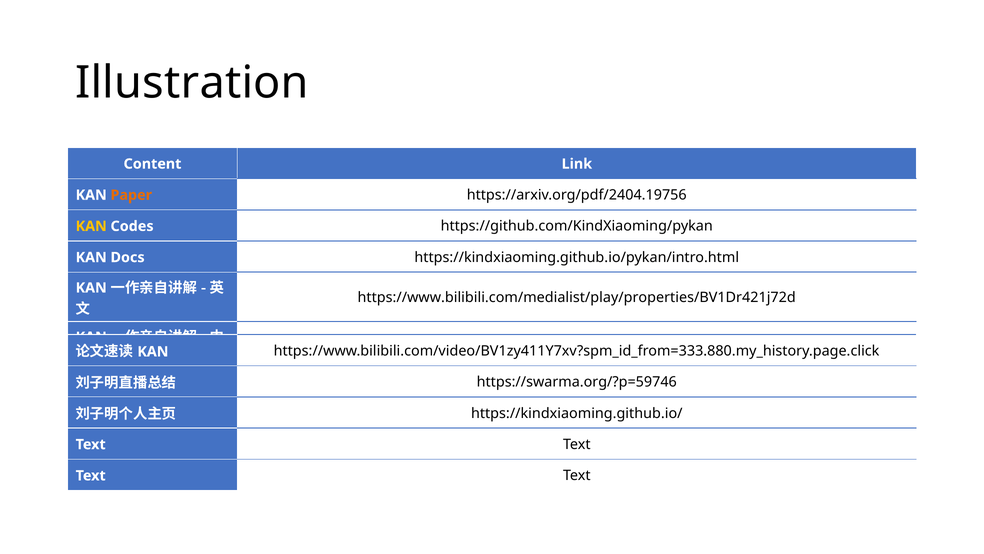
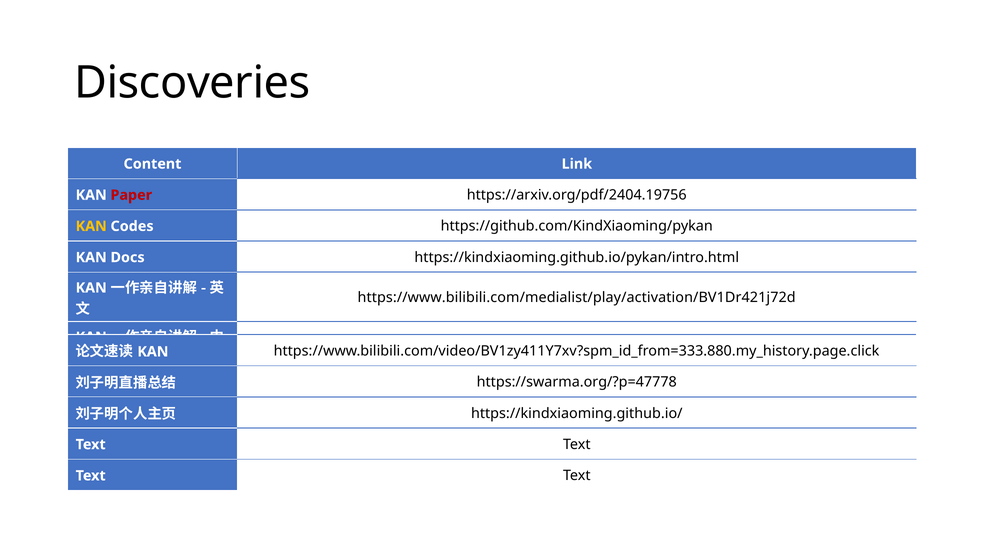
Illustration: Illustration -> Discoveries (192, 83)
Paper colour: orange -> red (131, 195)
https://www.bilibili.com/medialist/play/properties/BV1Dr421j72d: https://www.bilibili.com/medialist/play/properties/BV1Dr421j72d -> https://www.bilibili.com/medialist/play/activation/BV1Dr421j72d (577, 297)
https://swarma.org/?p=59746: https://swarma.org/?p=59746 -> https://swarma.org/?p=47778 (577, 382)
